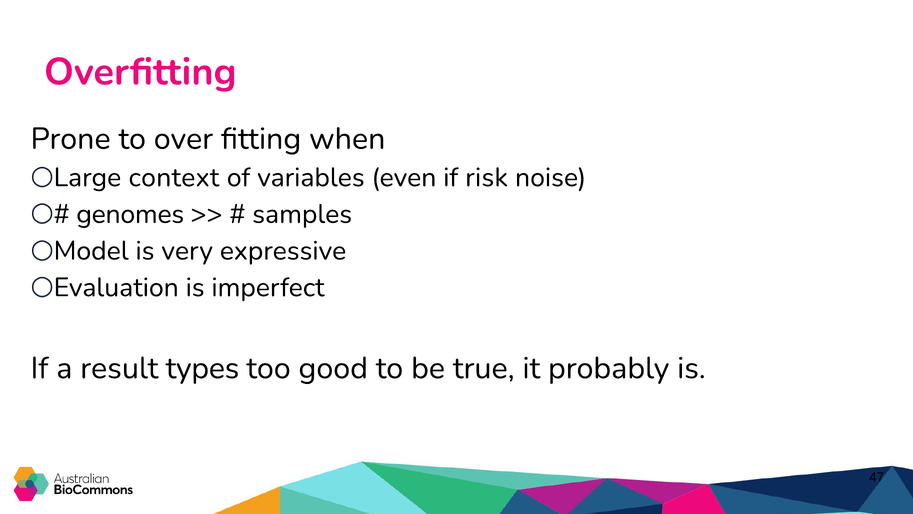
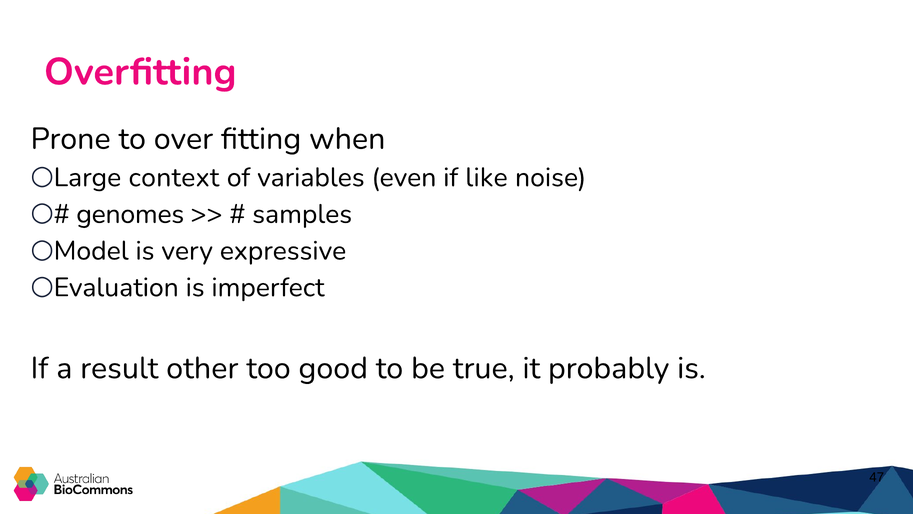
risk: risk -> like (487, 177)
types: types -> other (202, 368)
